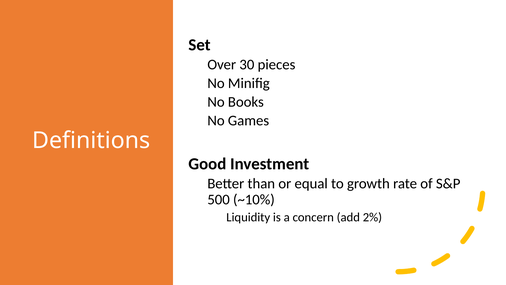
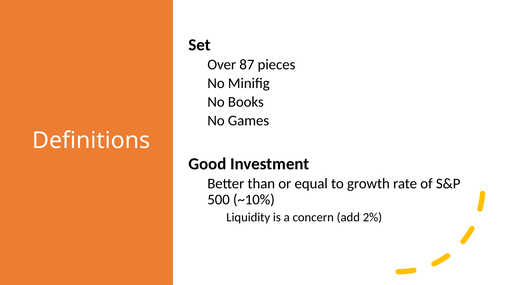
30: 30 -> 87 (247, 65)
